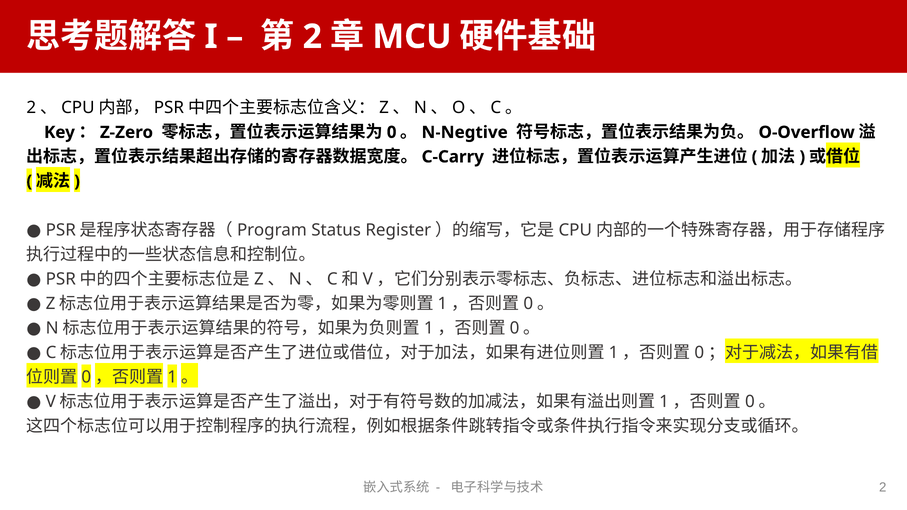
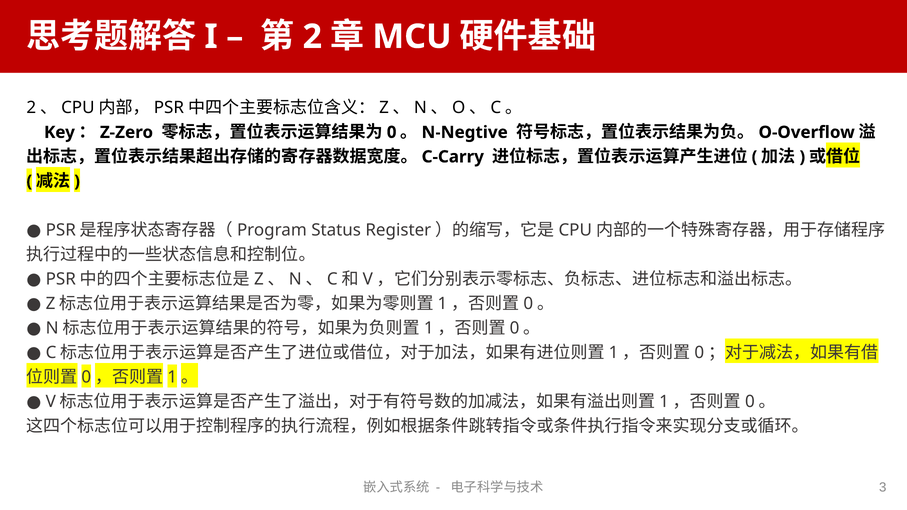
2: 2 -> 3 (883, 487)
